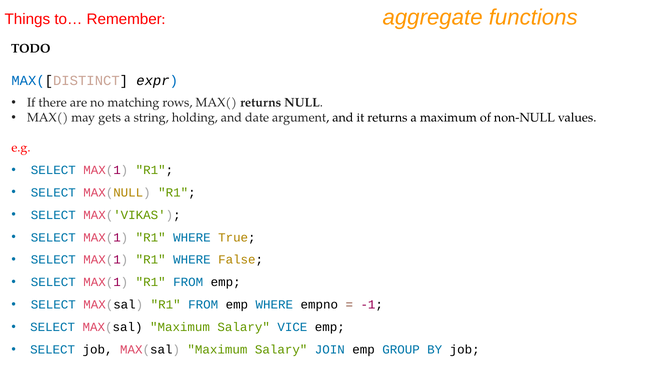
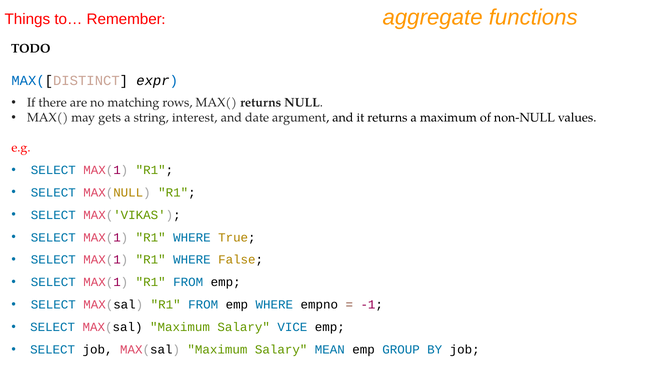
holding: holding -> interest (195, 118)
JOIN: JOIN -> MEAN (330, 350)
